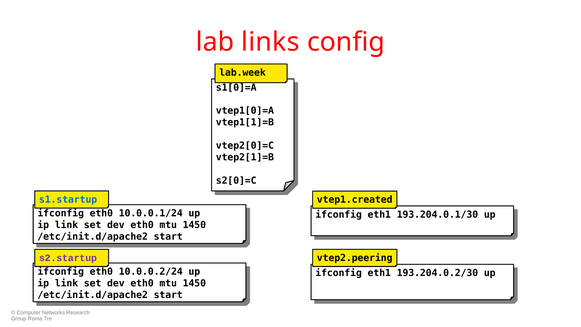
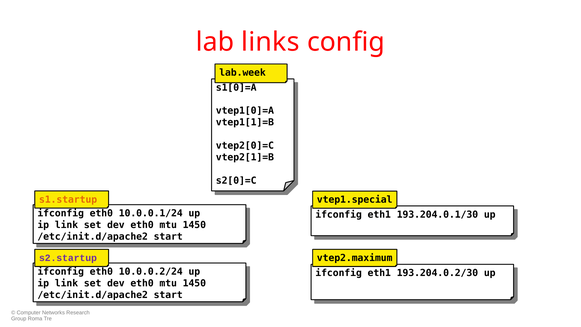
s1.startup colour: blue -> orange (68, 199)
vtep1.created: vtep1.created -> vtep1.special (355, 200)
vtep2.peering: vtep2.peering -> vtep2.maximum (355, 258)
